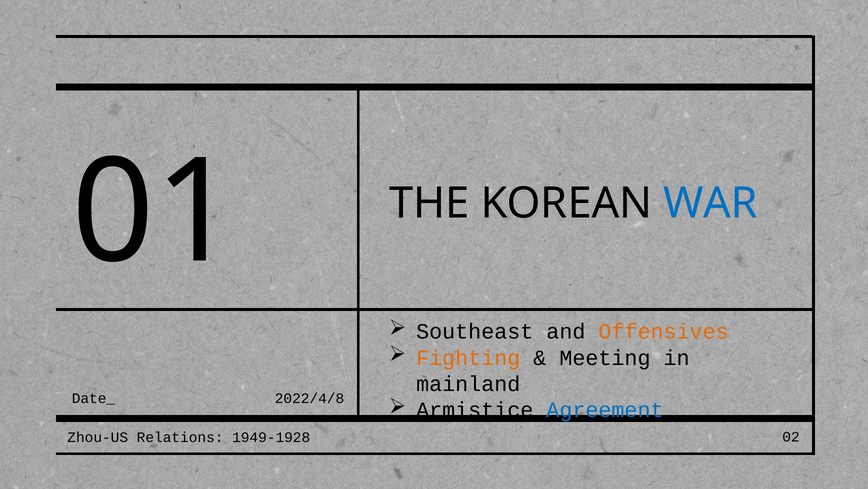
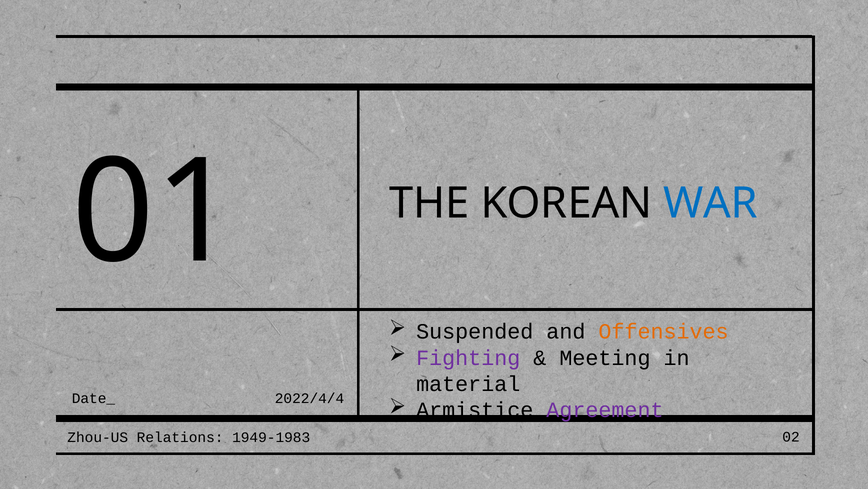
Southeast: Southeast -> Suspended (475, 331)
Fighting colour: orange -> purple (468, 357)
mainland: mainland -> material (468, 383)
2022/4/8: 2022/4/8 -> 2022/4/4 (310, 398)
Agreement colour: blue -> purple (605, 409)
1949-1928: 1949-1928 -> 1949-1983 (271, 437)
